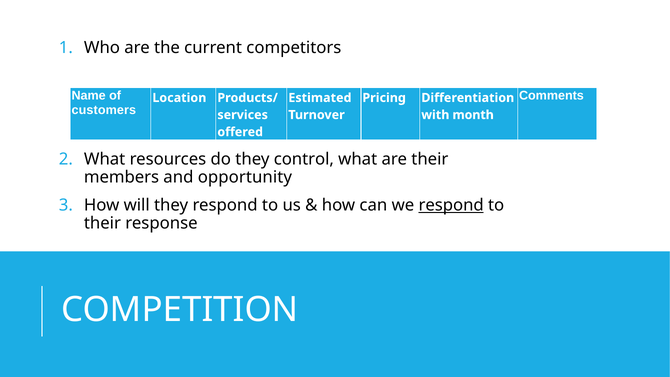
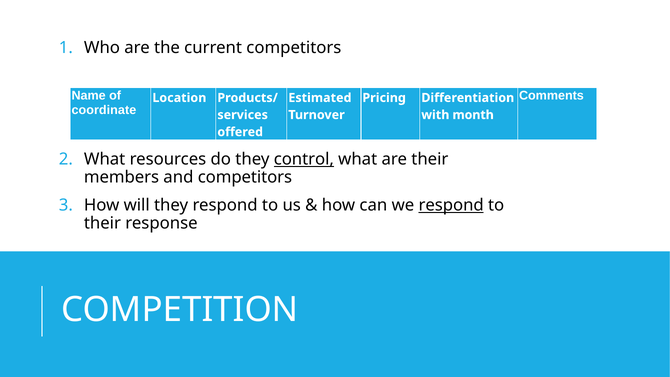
customers: customers -> coordinate (104, 110)
control underline: none -> present (304, 159)
and opportunity: opportunity -> competitors (245, 177)
